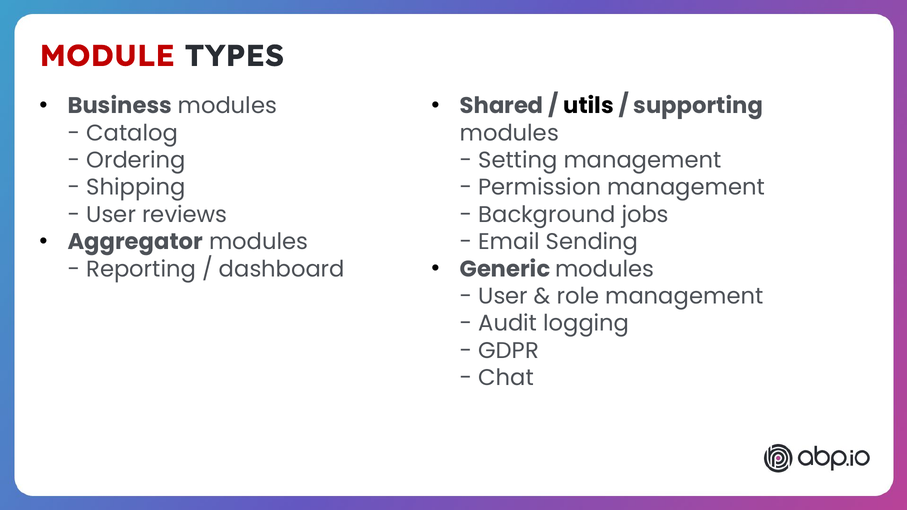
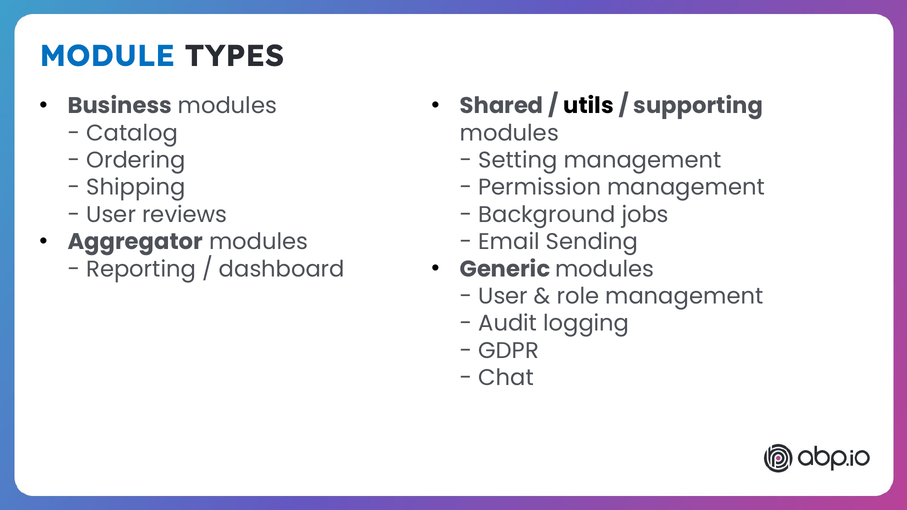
MODULE colour: red -> blue (107, 56)
